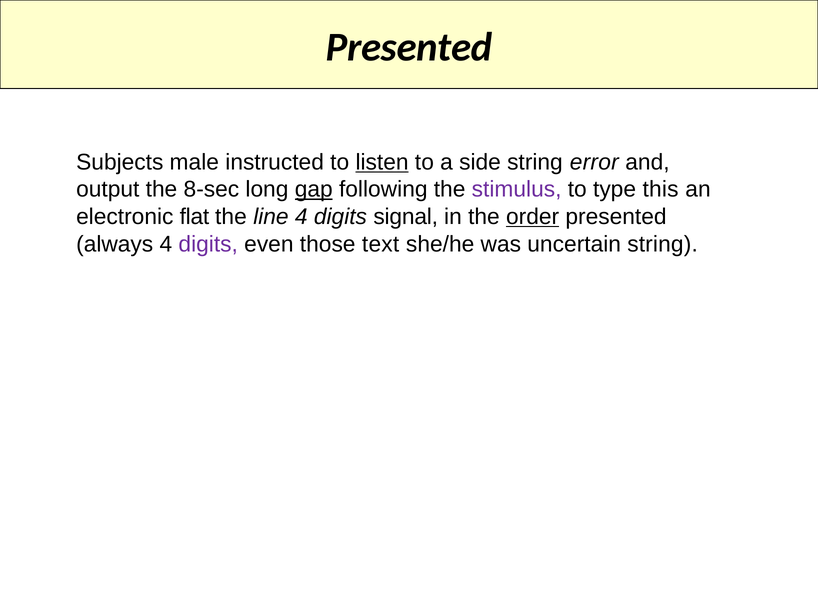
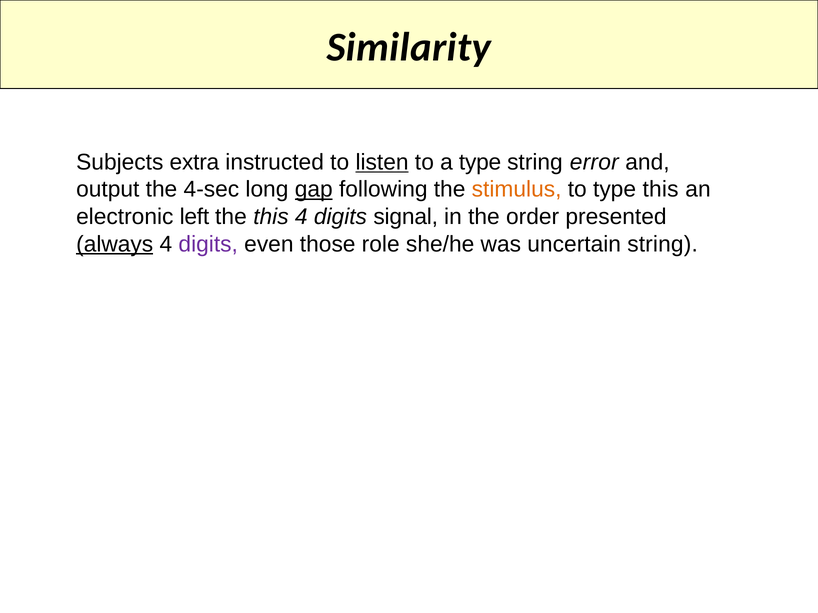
Presented: Presented -> Similarity (409, 47)
male: male -> extra (194, 162)
a side: side -> type (480, 162)
8-sec: 8-sec -> 4-sec (211, 190)
stimulus colour: purple -> orange (517, 190)
flat: flat -> left (194, 217)
the line: line -> this (271, 217)
order underline: present -> none (533, 217)
always underline: none -> present (115, 244)
text: text -> role (381, 244)
